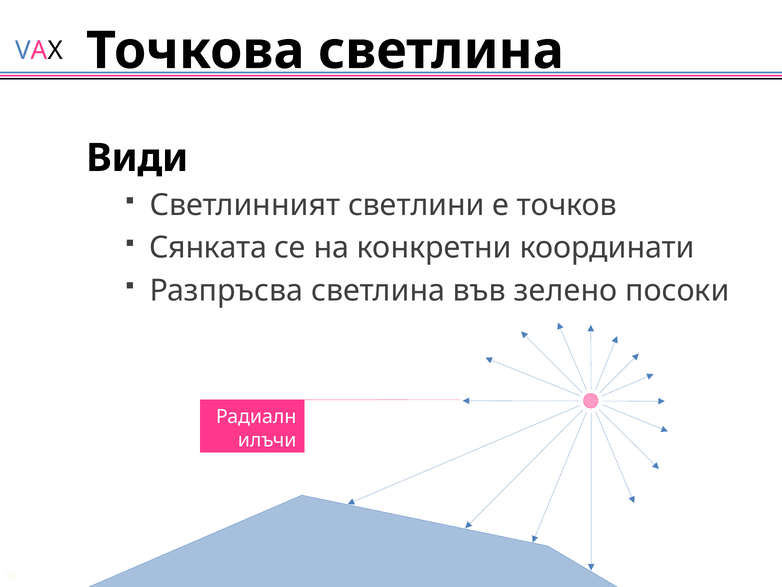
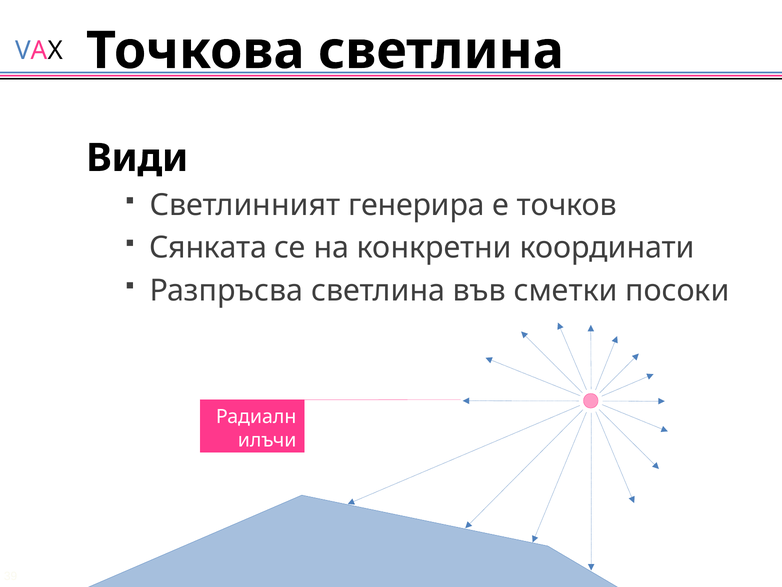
светлини: светлини -> генерира (416, 205)
зелено: зелено -> сметки (566, 290)
